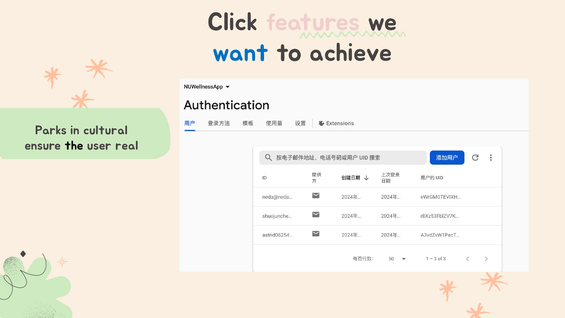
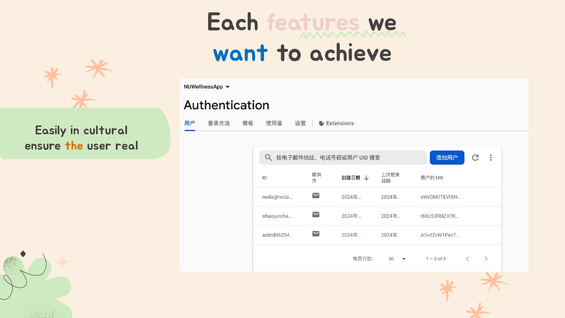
Click: Click -> Each (233, 22)
Parks: Parks -> Easily (51, 130)
the colour: black -> orange (74, 145)
